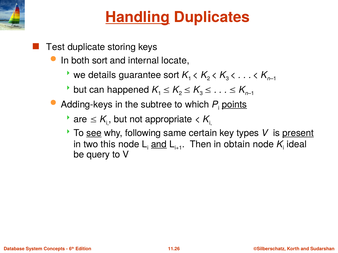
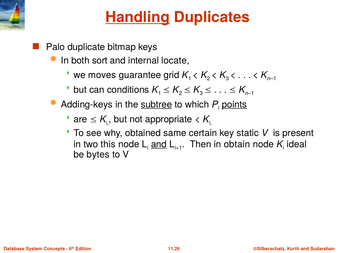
Test: Test -> Palo (56, 47)
storing: storing -> bitmap (122, 47)
details: details -> moves (102, 75)
guarantee sort: sort -> grid (171, 75)
happened: happened -> conditions (128, 90)
subtree underline: none -> present (156, 105)
see underline: present -> none (94, 133)
following: following -> obtained (143, 133)
types: types -> static (248, 133)
present underline: present -> none (298, 133)
query: query -> bytes (98, 155)
